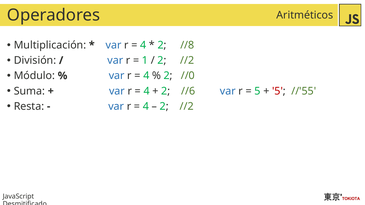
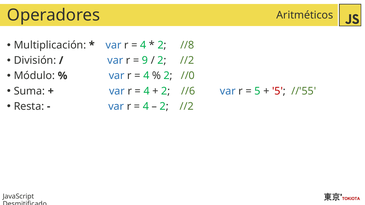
1: 1 -> 9 (145, 61)
